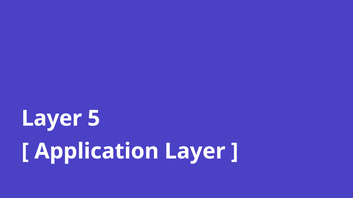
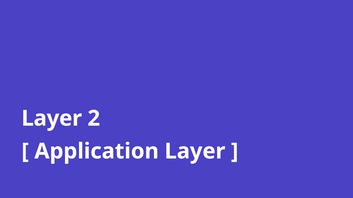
5: 5 -> 2 (94, 119)
